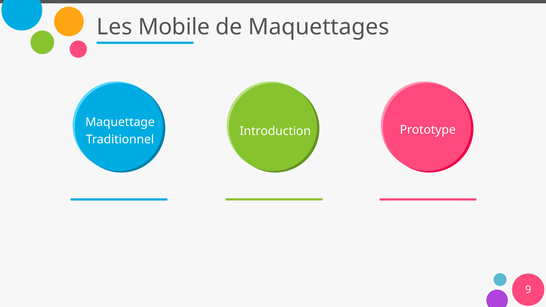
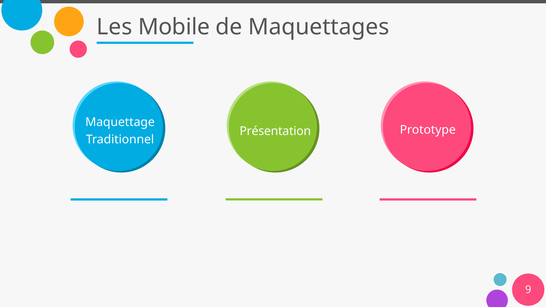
Introduction: Introduction -> Présentation (275, 131)
